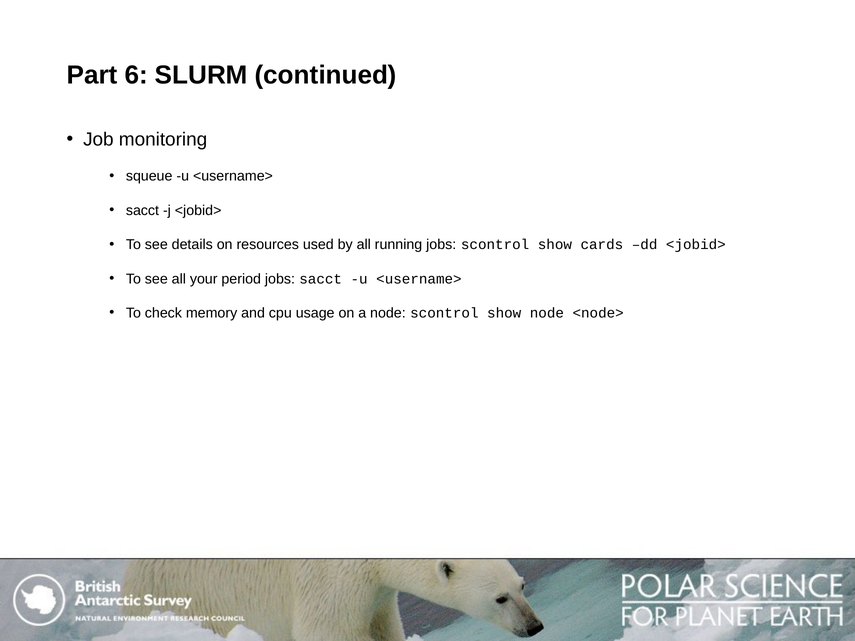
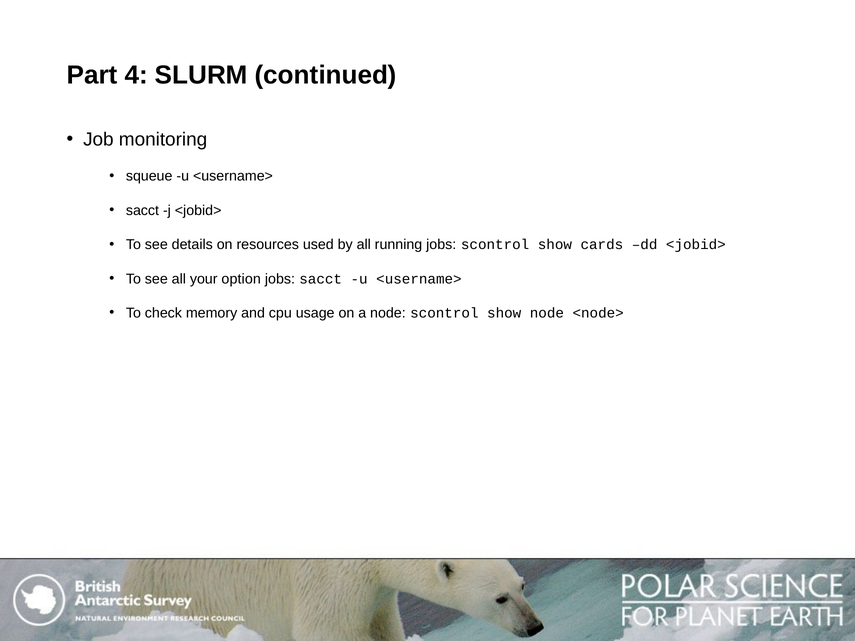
6: 6 -> 4 (136, 75)
period: period -> option (241, 279)
